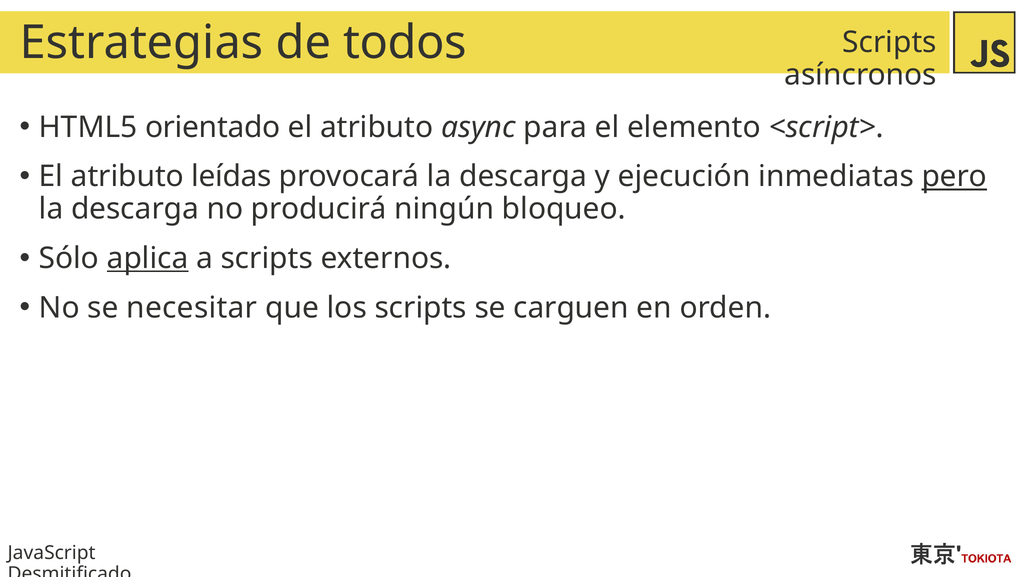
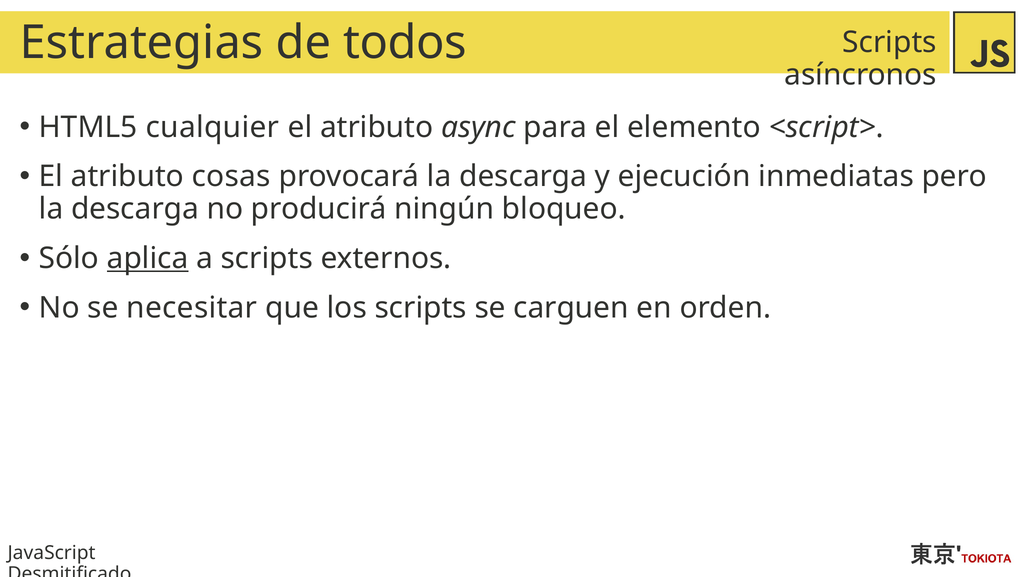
orientado: orientado -> cualquier (212, 127)
leídas: leídas -> cosas (231, 177)
pero underline: present -> none (954, 177)
